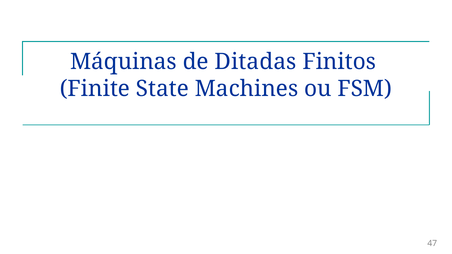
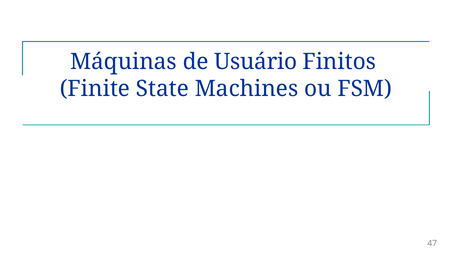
Ditadas: Ditadas -> Usuário (256, 62)
